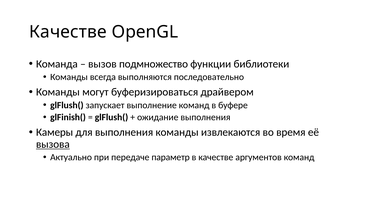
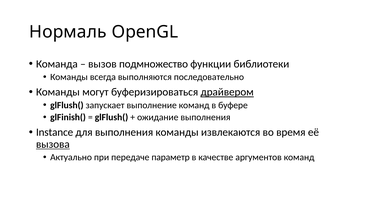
Качестве: Качестве -> Нормаль (68, 32)
драйвером underline: none -> present (227, 92)
Камеры: Камеры -> Instance (55, 132)
